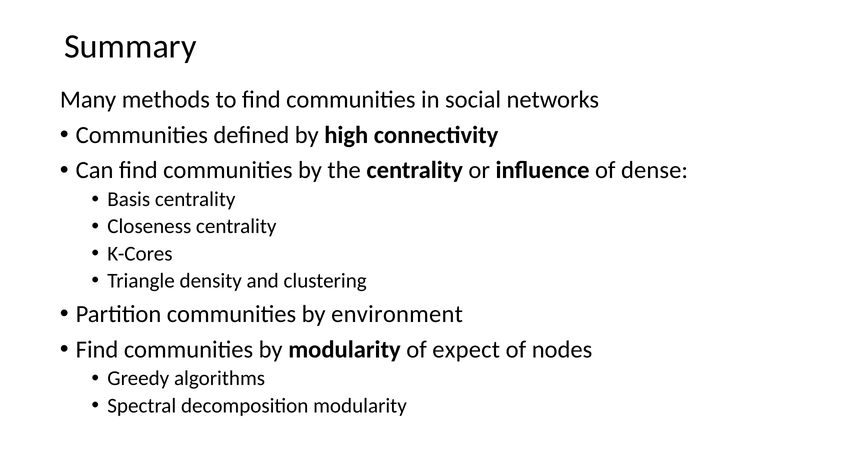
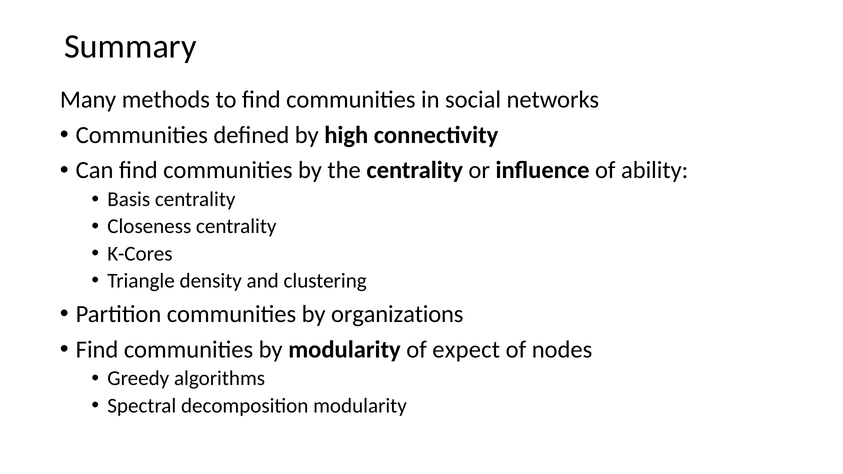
dense: dense -> ability (655, 170)
environment: environment -> organizations (397, 314)
